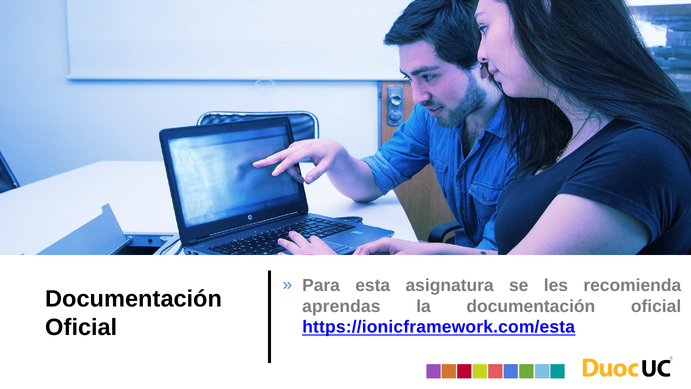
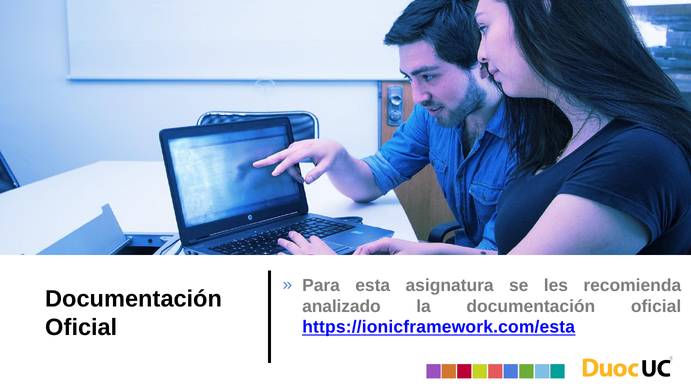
aprendas: aprendas -> analizado (341, 306)
